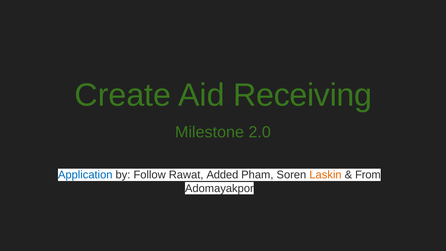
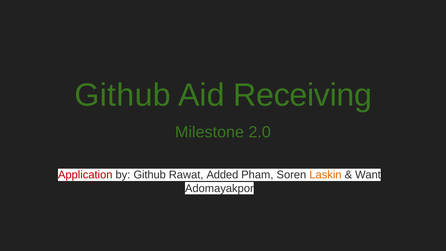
Create: Create -> Github (123, 95)
Application colour: blue -> red (85, 175)
by Follow: Follow -> Github (150, 175)
From: From -> Want (368, 175)
